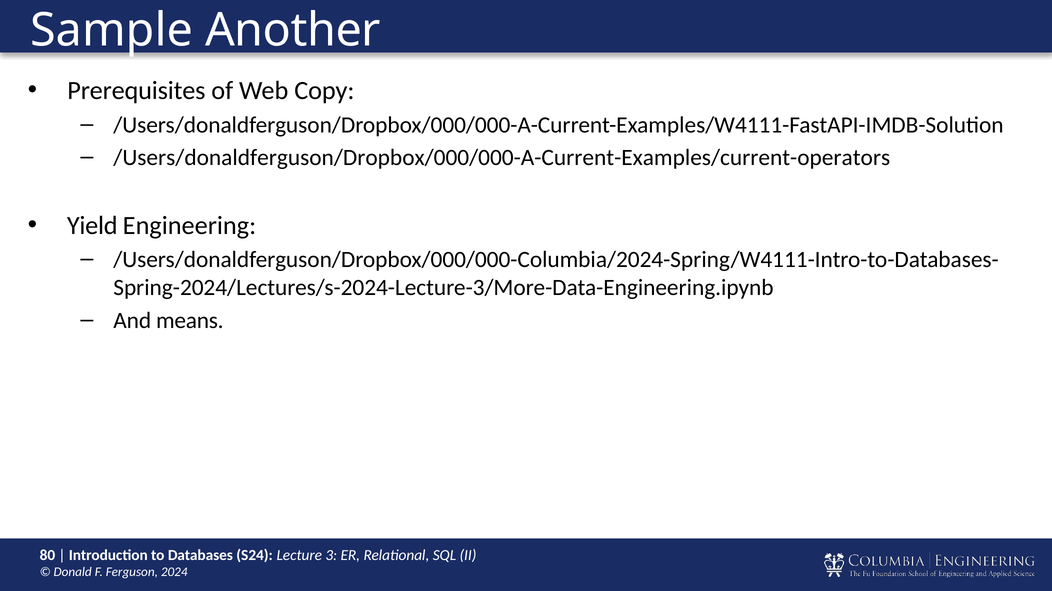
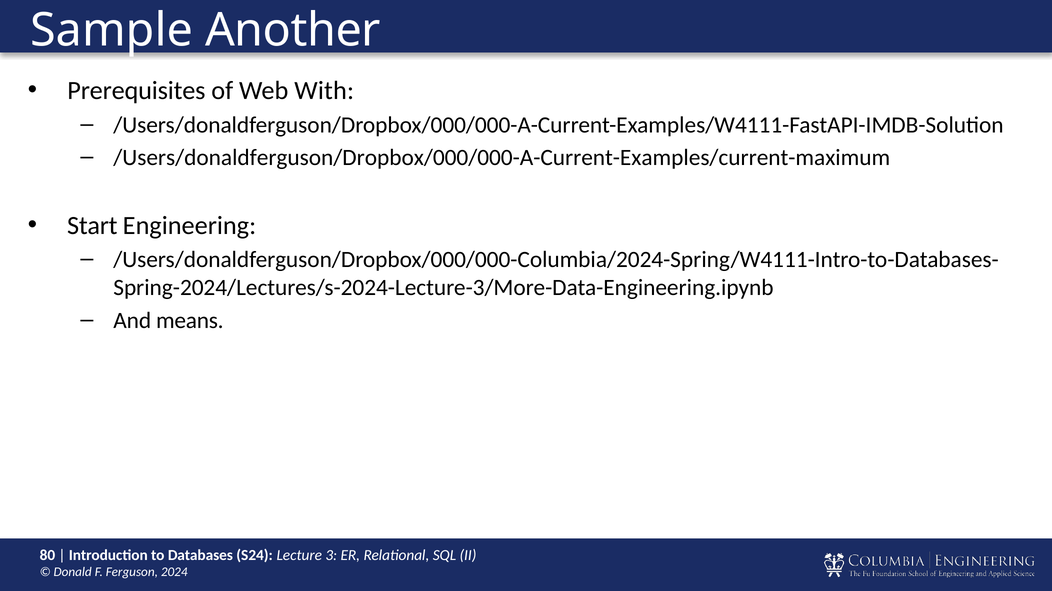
Copy: Copy -> With (324, 91)
/Users/donaldferguson/Dropbox/000/000-A-Current-Examples/current-operators: /Users/donaldferguson/Dropbox/000/000-A-Current-Examples/current-operators -> /Users/donaldferguson/Dropbox/000/000-A-Current-Examples/current-maximum (502, 158)
Yield: Yield -> Start (92, 226)
